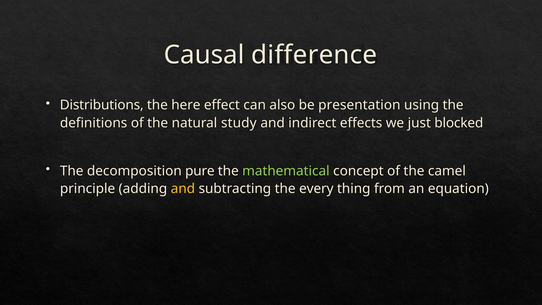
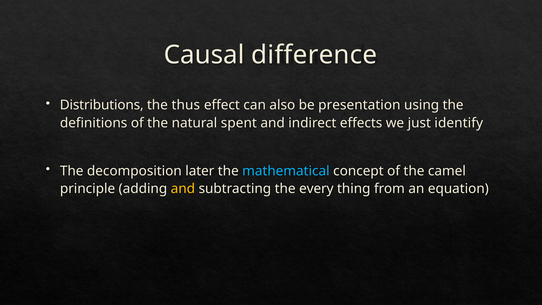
here: here -> thus (186, 105)
study: study -> spent (239, 123)
blocked: blocked -> identify (459, 123)
pure: pure -> later (200, 171)
mathematical colour: light green -> light blue (286, 171)
